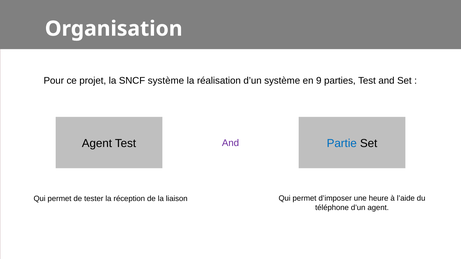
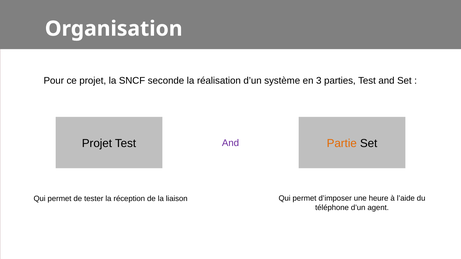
SNCF système: système -> seconde (166, 81)
9: 9 -> 3 (319, 81)
Agent: Agent -> Projet (97, 144)
Partie colour: blue -> orange (342, 144)
